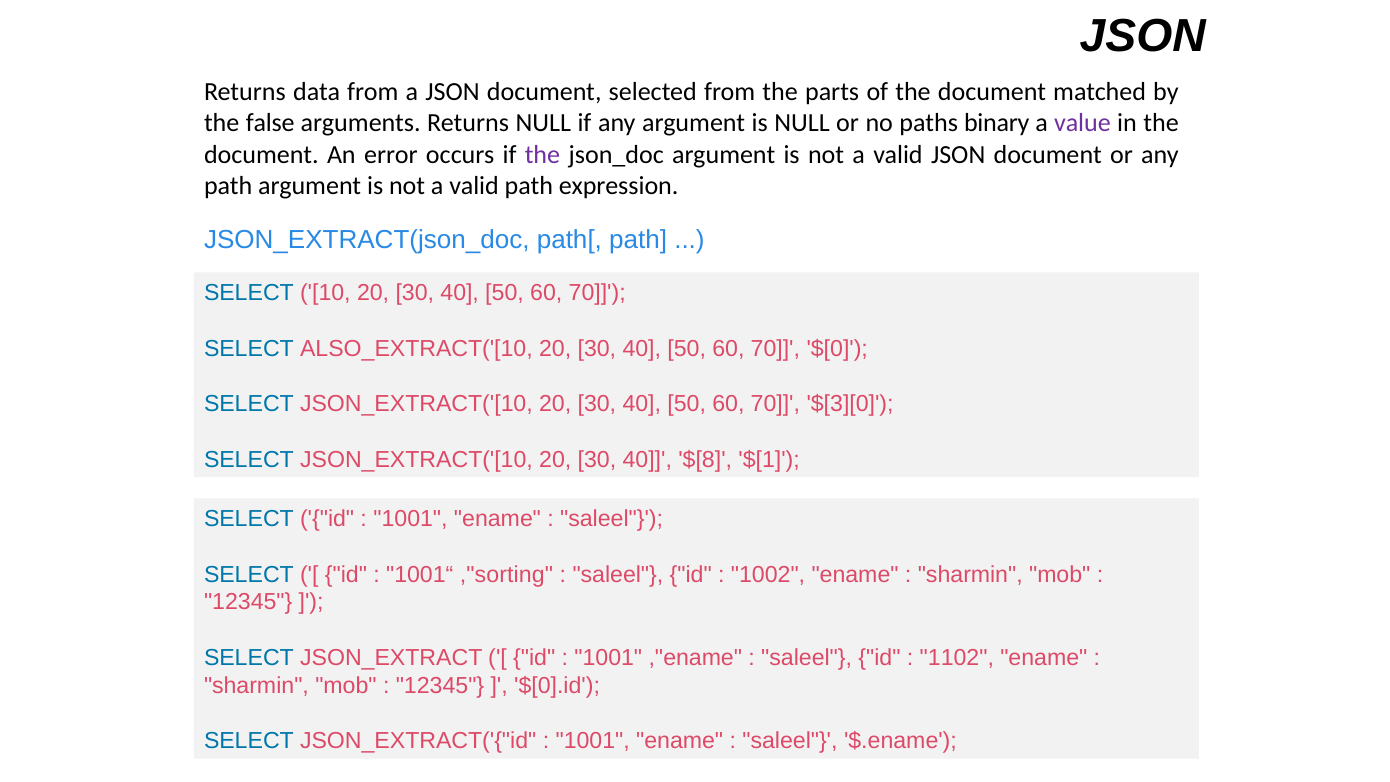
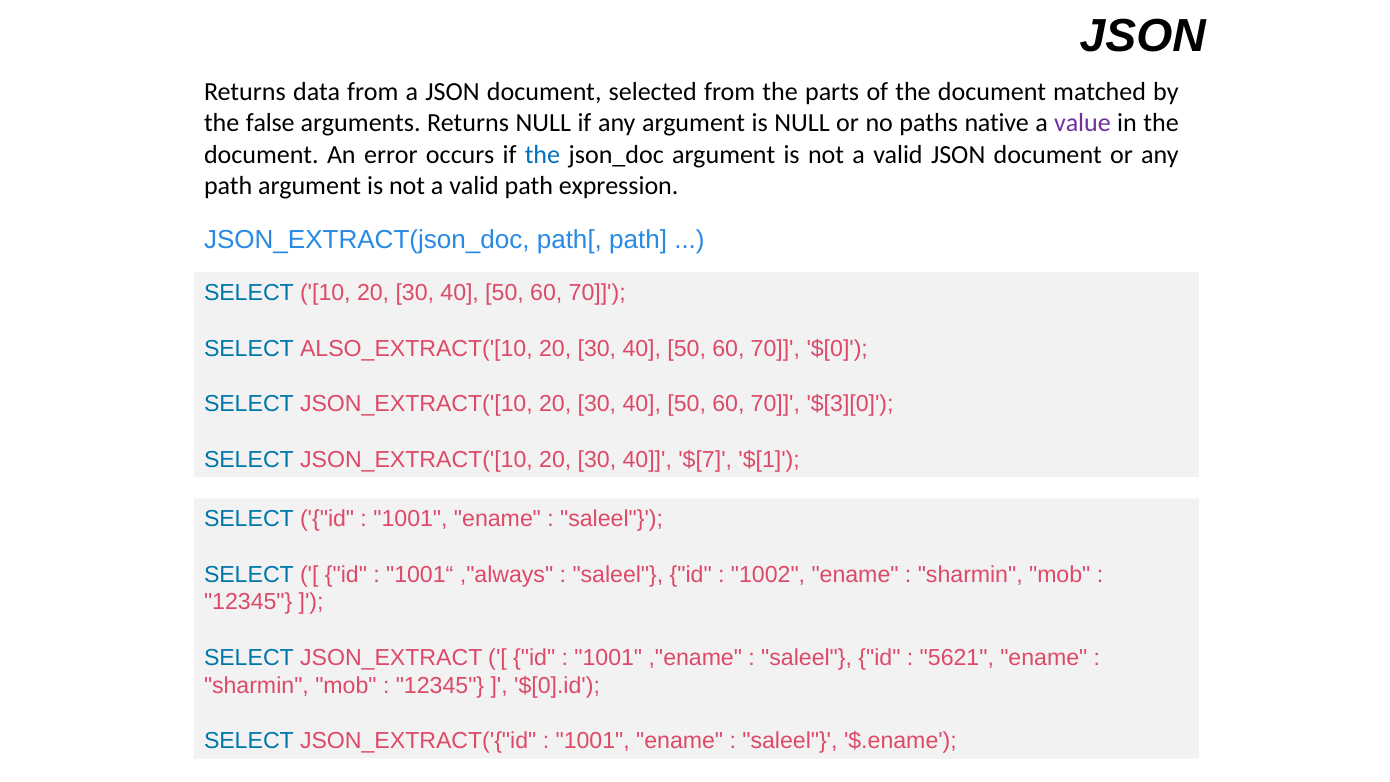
binary: binary -> native (997, 123)
the colour: purple -> blue (542, 155)
$[8: $[8 -> $[7 (705, 460)
,"sorting: ,"sorting -> ,"always (507, 575)
1102: 1102 -> 5621 (957, 658)
